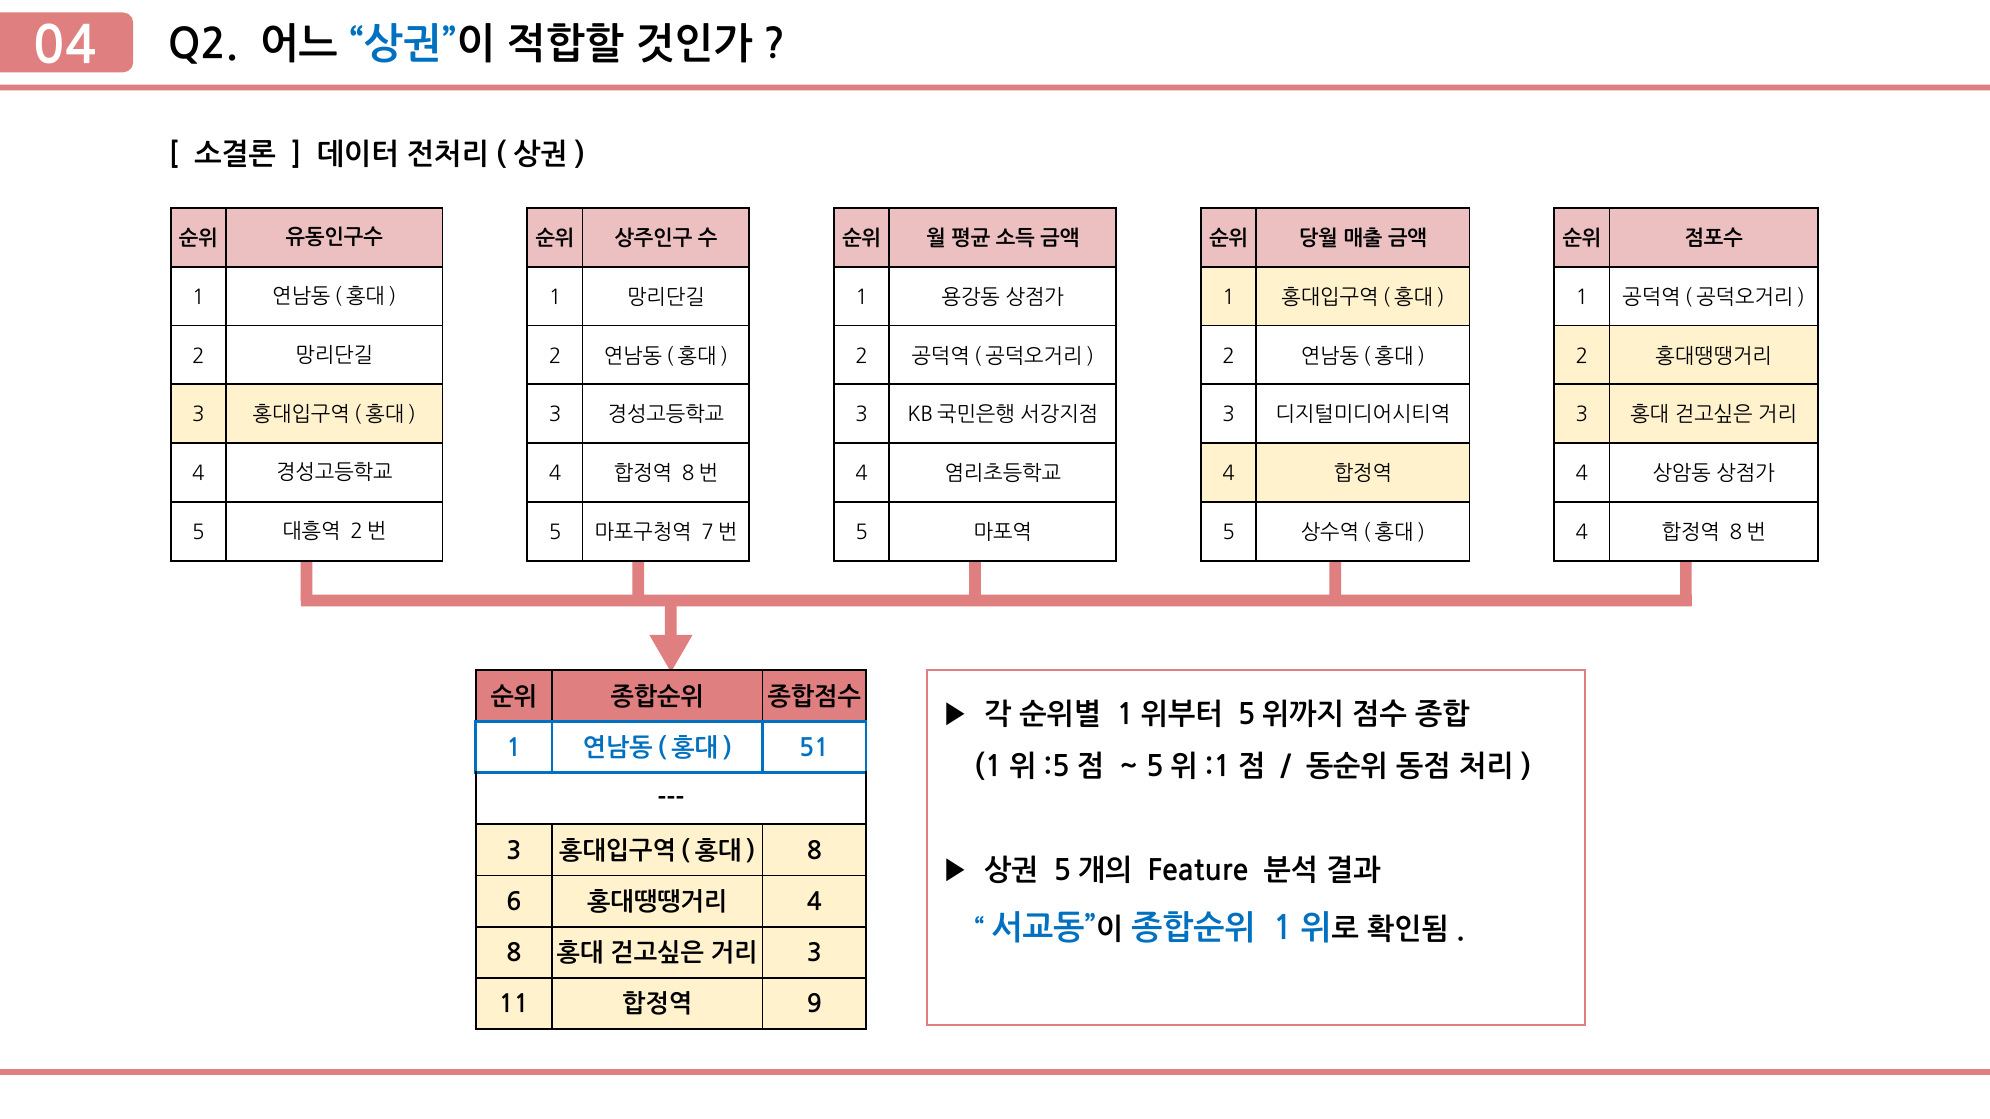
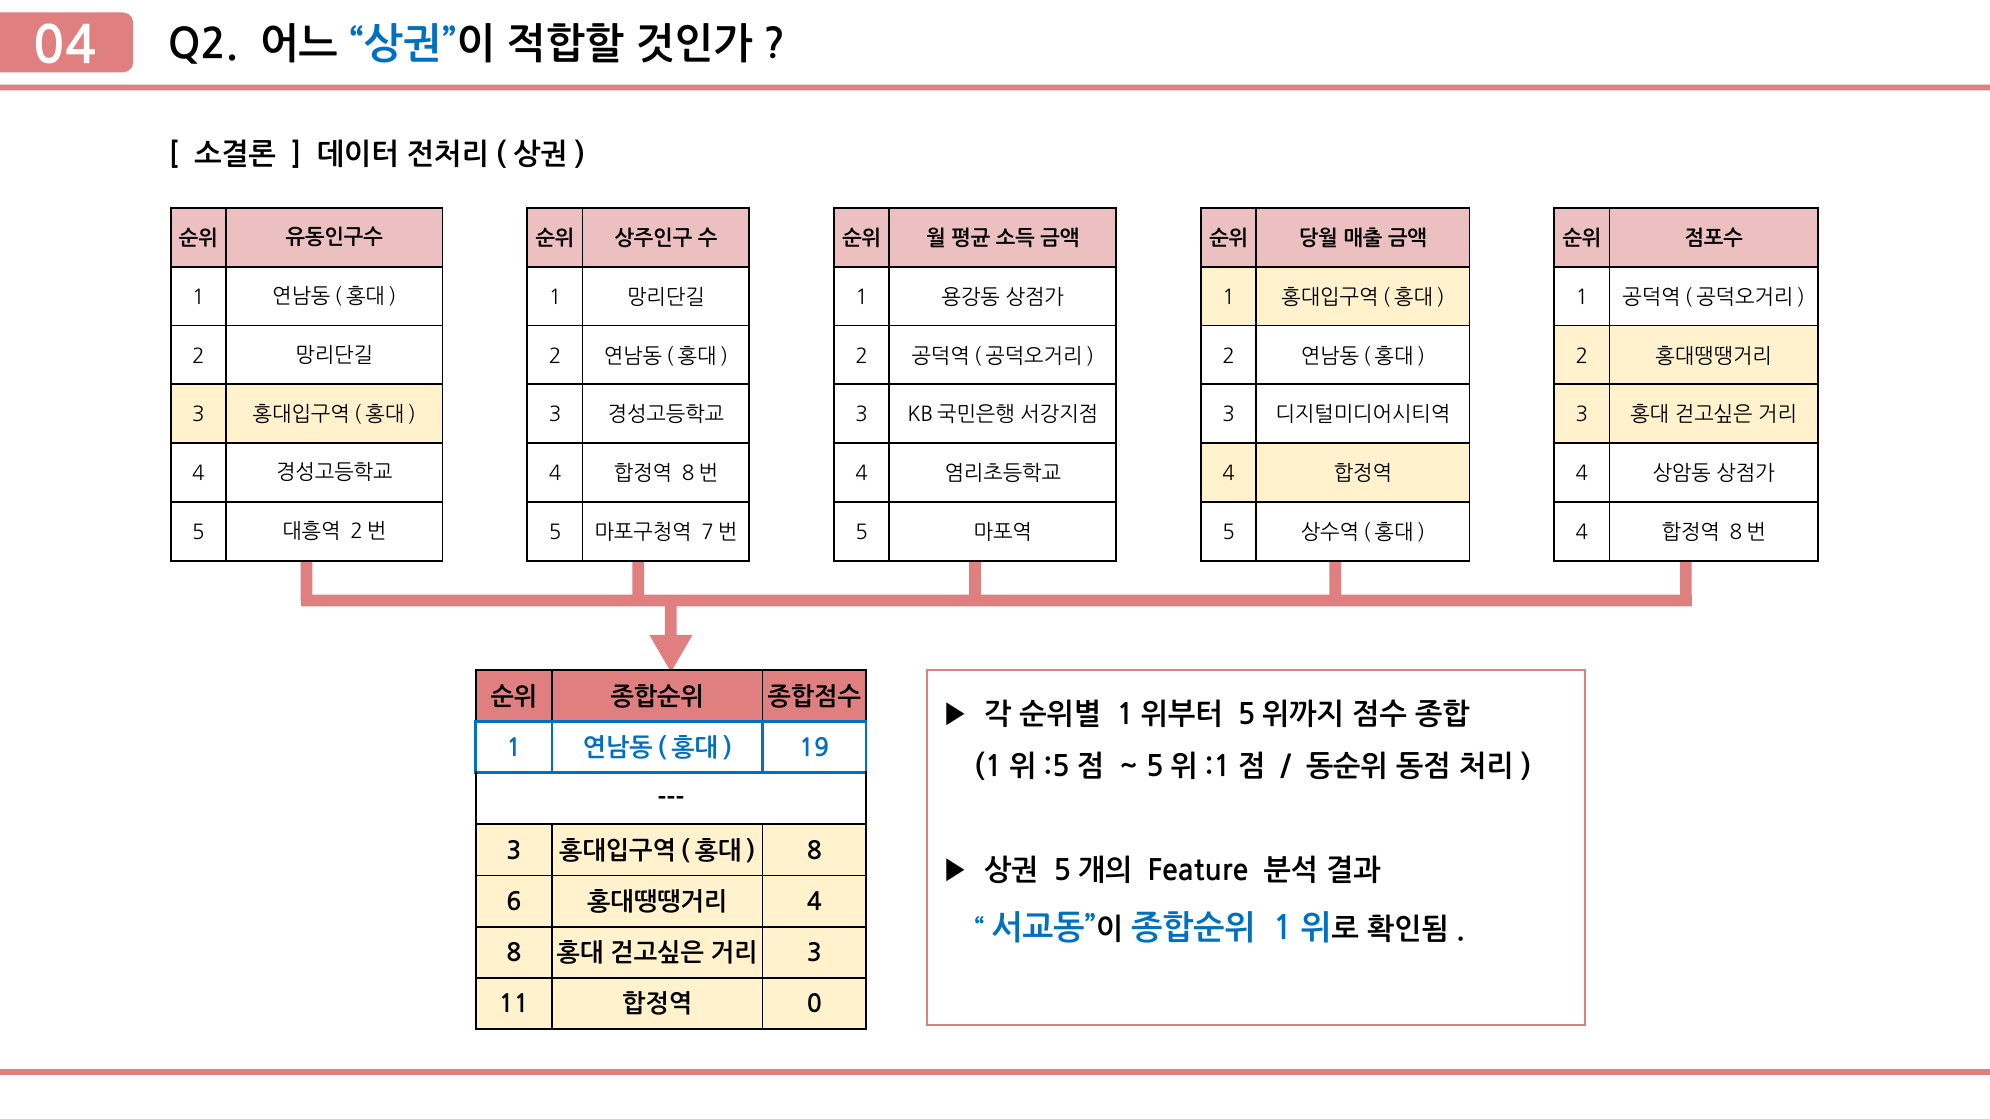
51: 51 -> 19 (814, 749)
9: 9 -> 0 (814, 1005)
